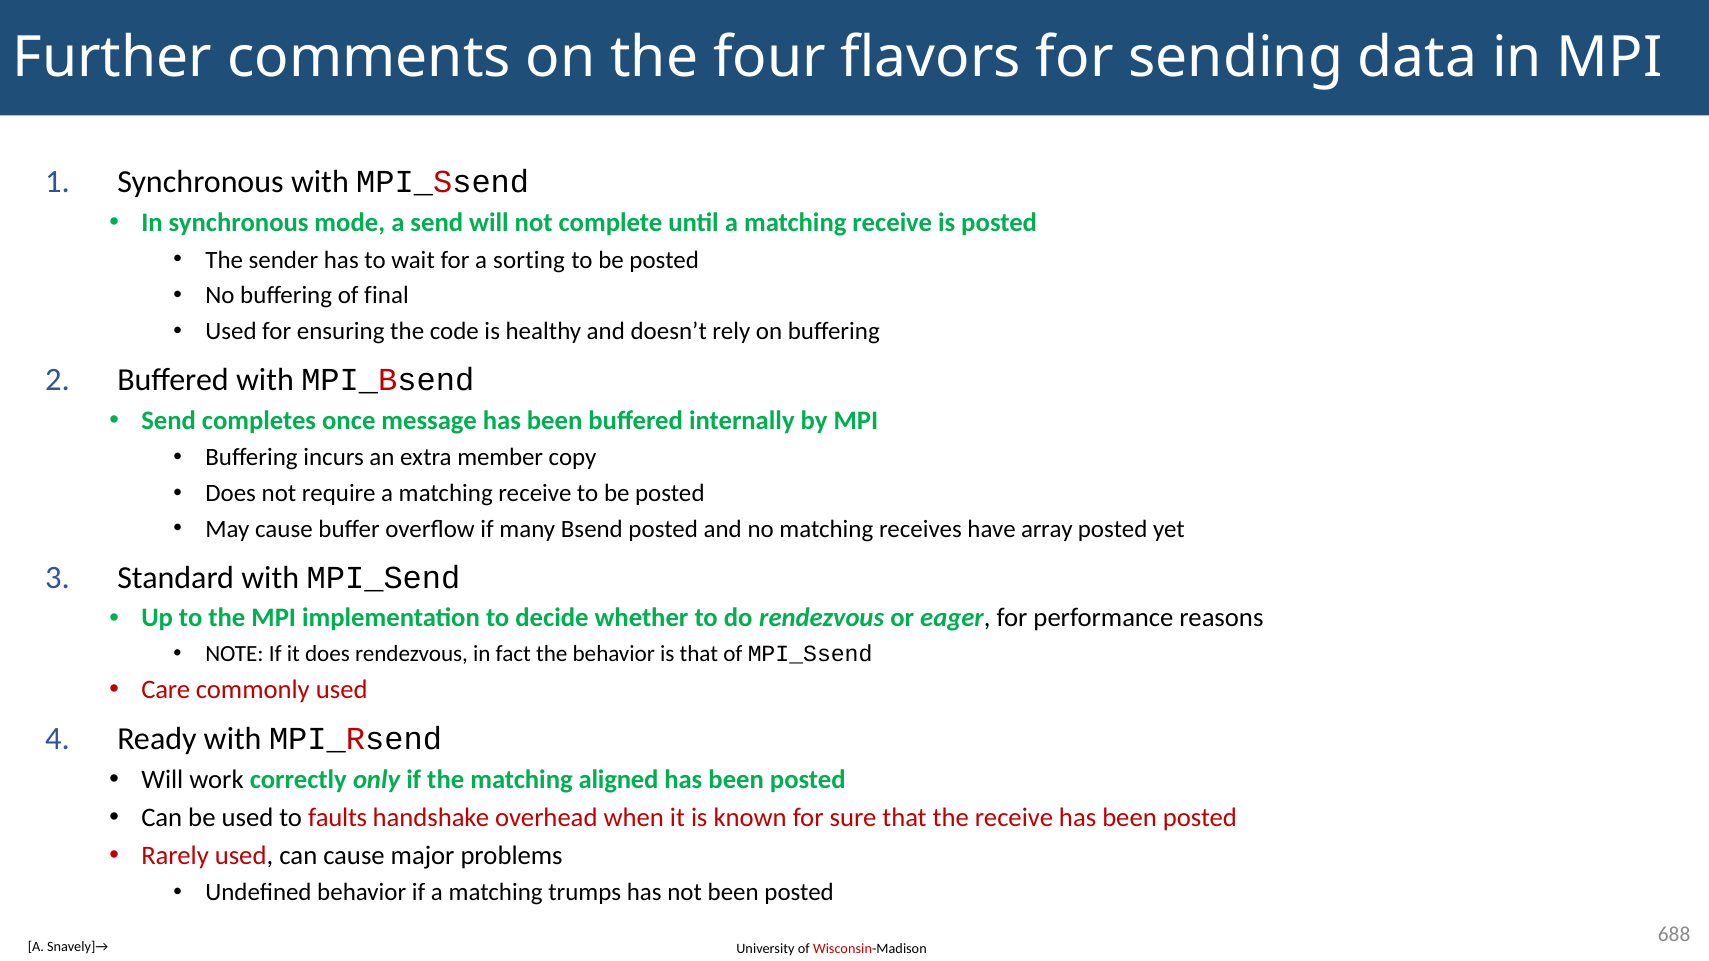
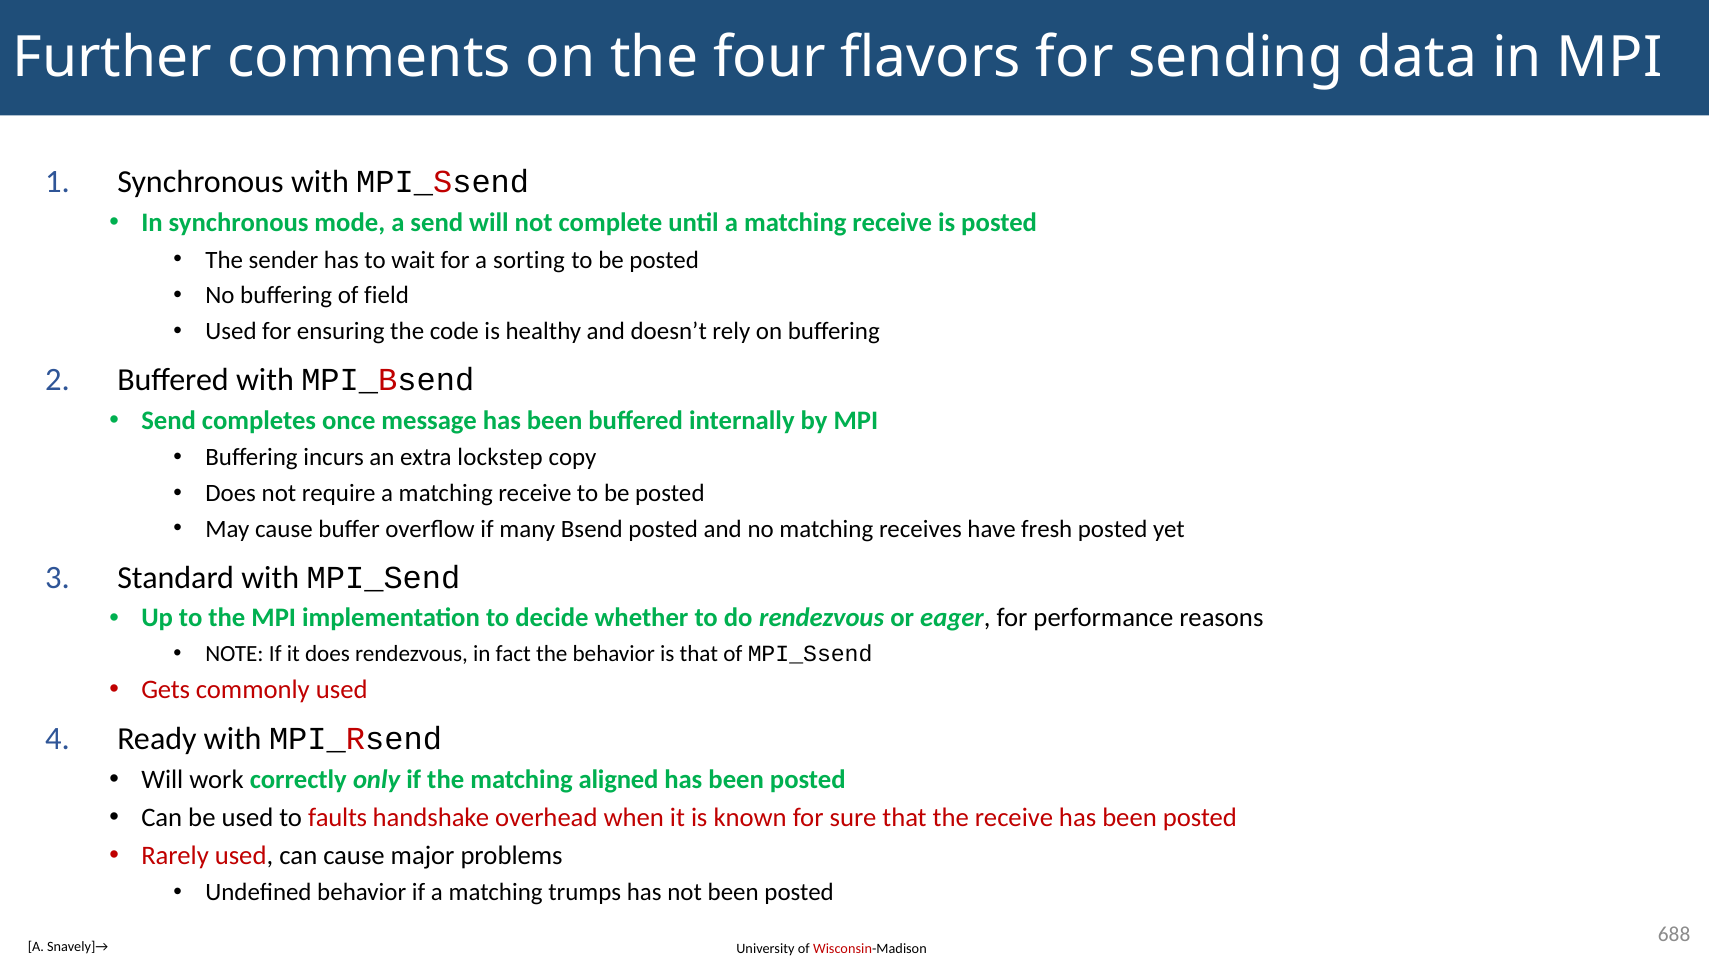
final: final -> field (387, 296)
member: member -> lockstep (500, 458)
array: array -> fresh (1047, 529)
Care: Care -> Gets (166, 690)
